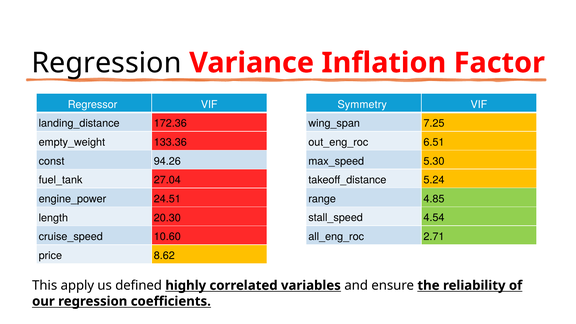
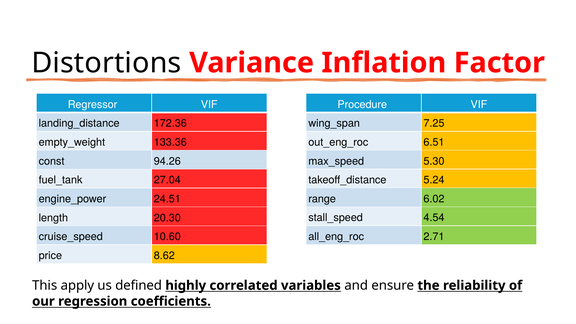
Regression: Regression -> Distortions (106, 63)
Symmetry: Symmetry -> Procedure (362, 104)
4.85: 4.85 -> 6.02 (434, 199)
